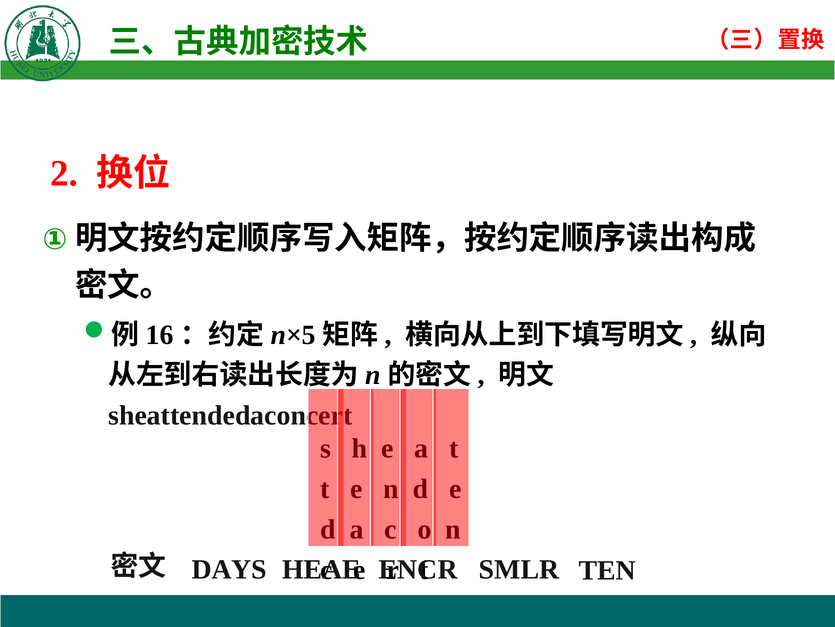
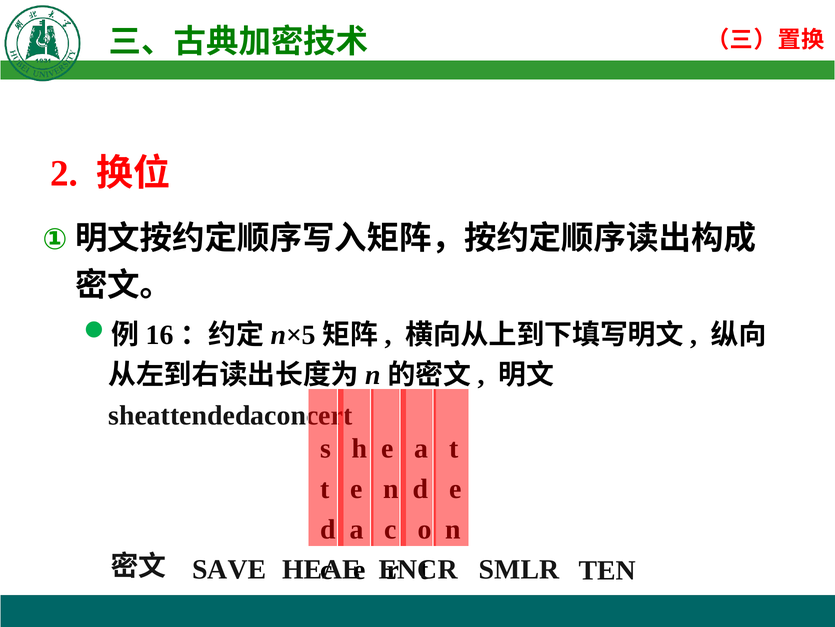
DAYS: DAYS -> SAVE (229, 569)
